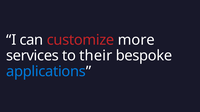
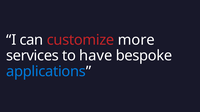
their: their -> have (96, 56)
